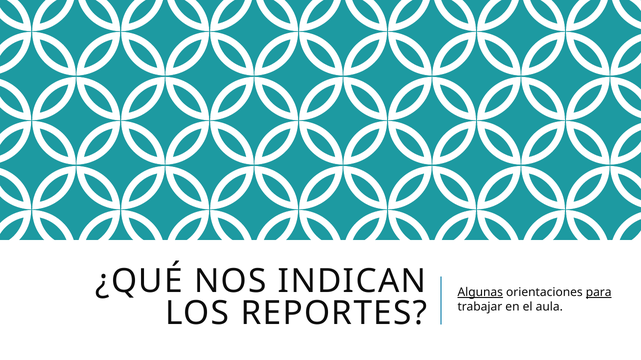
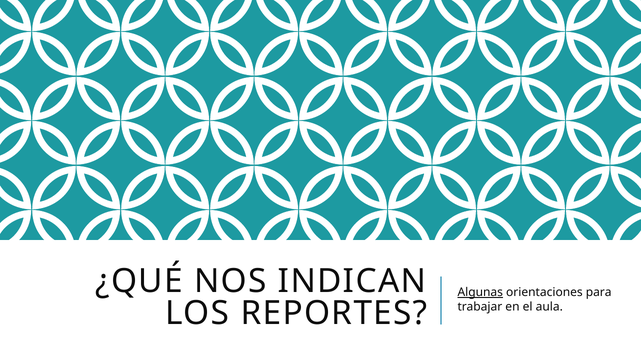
para underline: present -> none (599, 293)
